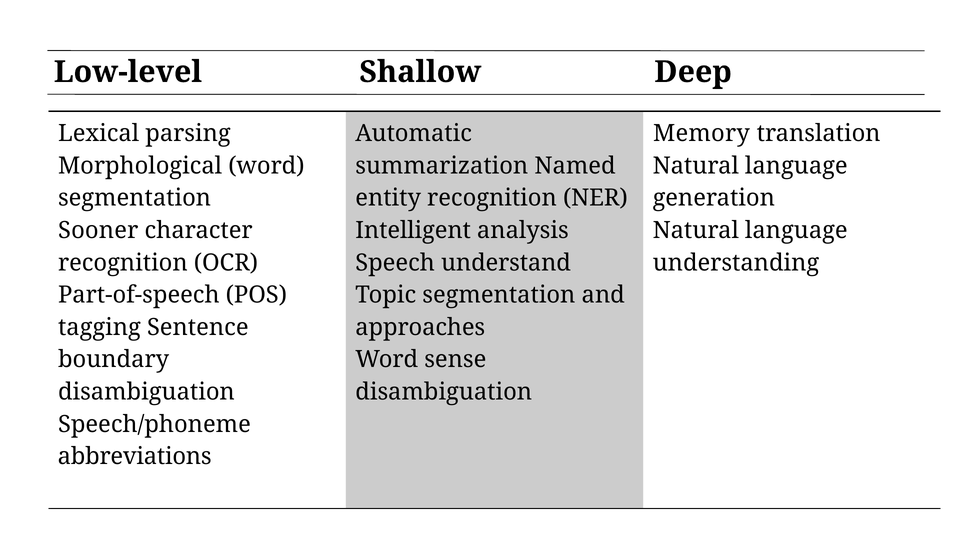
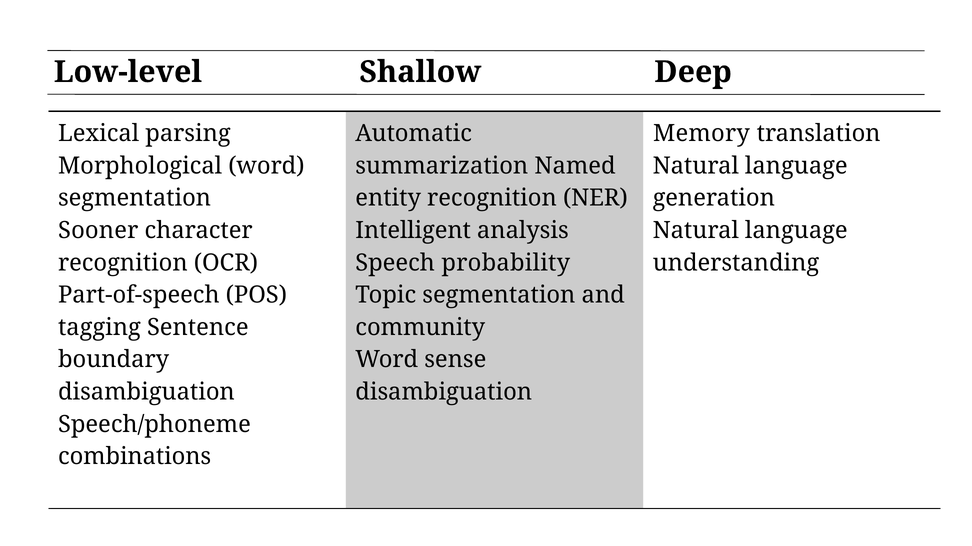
understand: understand -> probability (506, 263)
approaches: approaches -> community (420, 327)
abbreviations: abbreviations -> combinations (135, 456)
